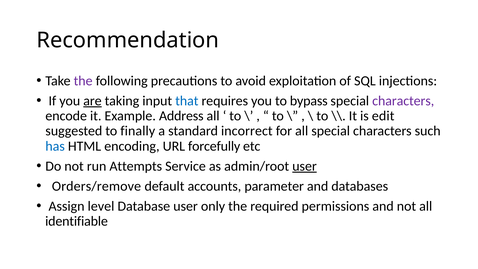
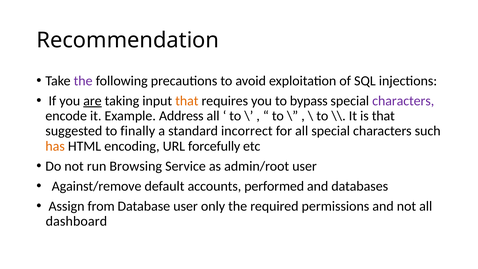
that colour: blue -> orange (187, 101)
is edit: edit -> that (383, 116)
has colour: blue -> orange (55, 146)
Attempts: Attempts -> Browsing (136, 166)
user underline: present -> none (305, 166)
Orders/remove: Orders/remove -> Against/remove (97, 186)
parameter: parameter -> performed (274, 186)
level: level -> from (101, 206)
identifiable: identifiable -> dashboard (76, 221)
